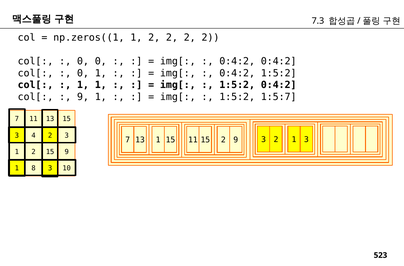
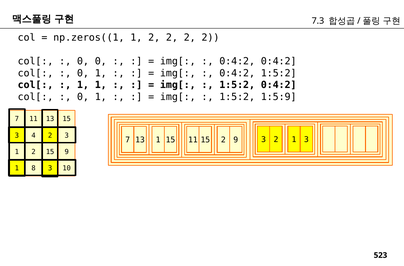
9: 9 -> 0 (83, 97)
1:5:7: 1:5:7 -> 1:5:9 (279, 97)
